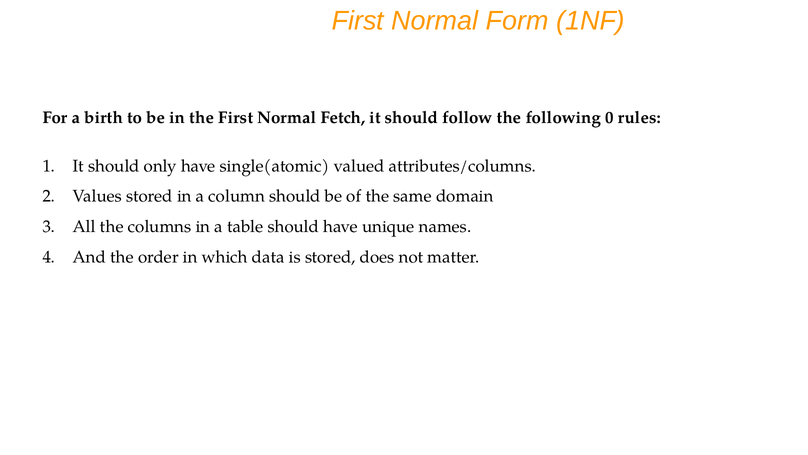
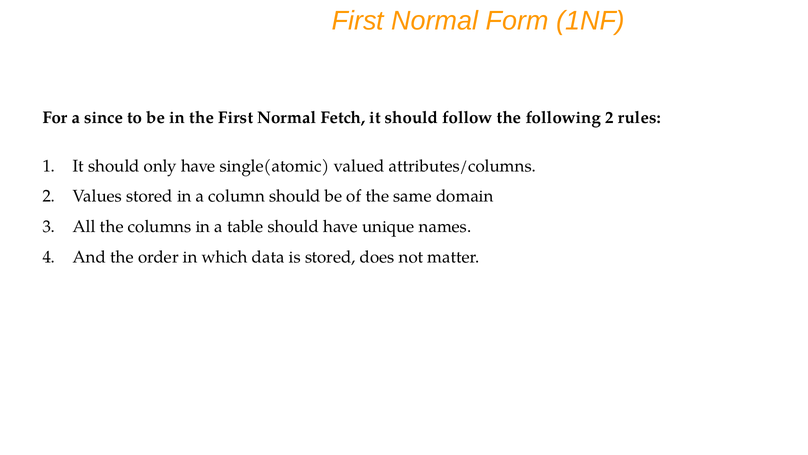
birth: birth -> since (104, 117)
following 0: 0 -> 2 (609, 117)
